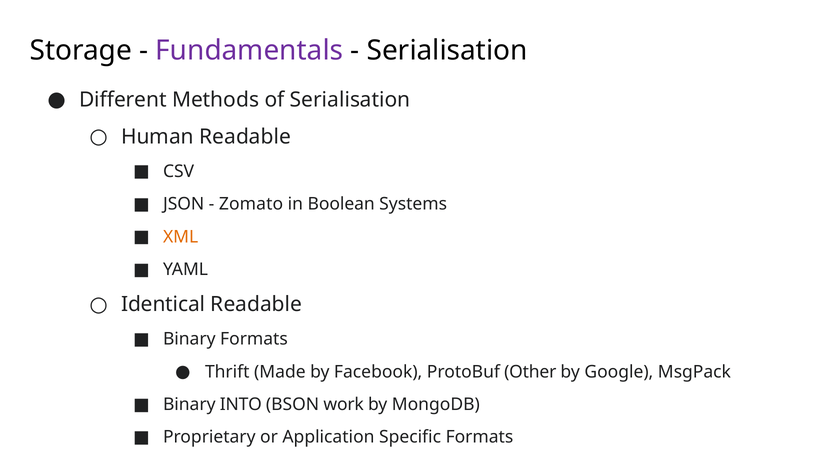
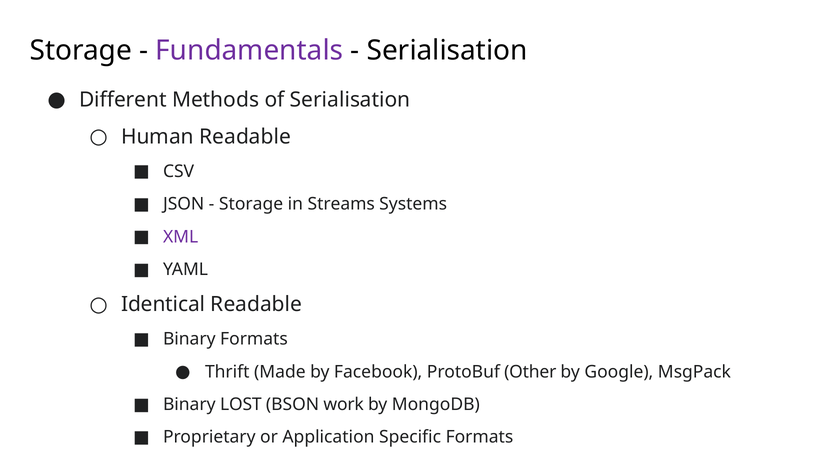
Zomato: Zomato -> Storage (251, 204)
Boolean: Boolean -> Streams (341, 204)
XML colour: orange -> purple (181, 237)
INTO: INTO -> LOST (241, 404)
